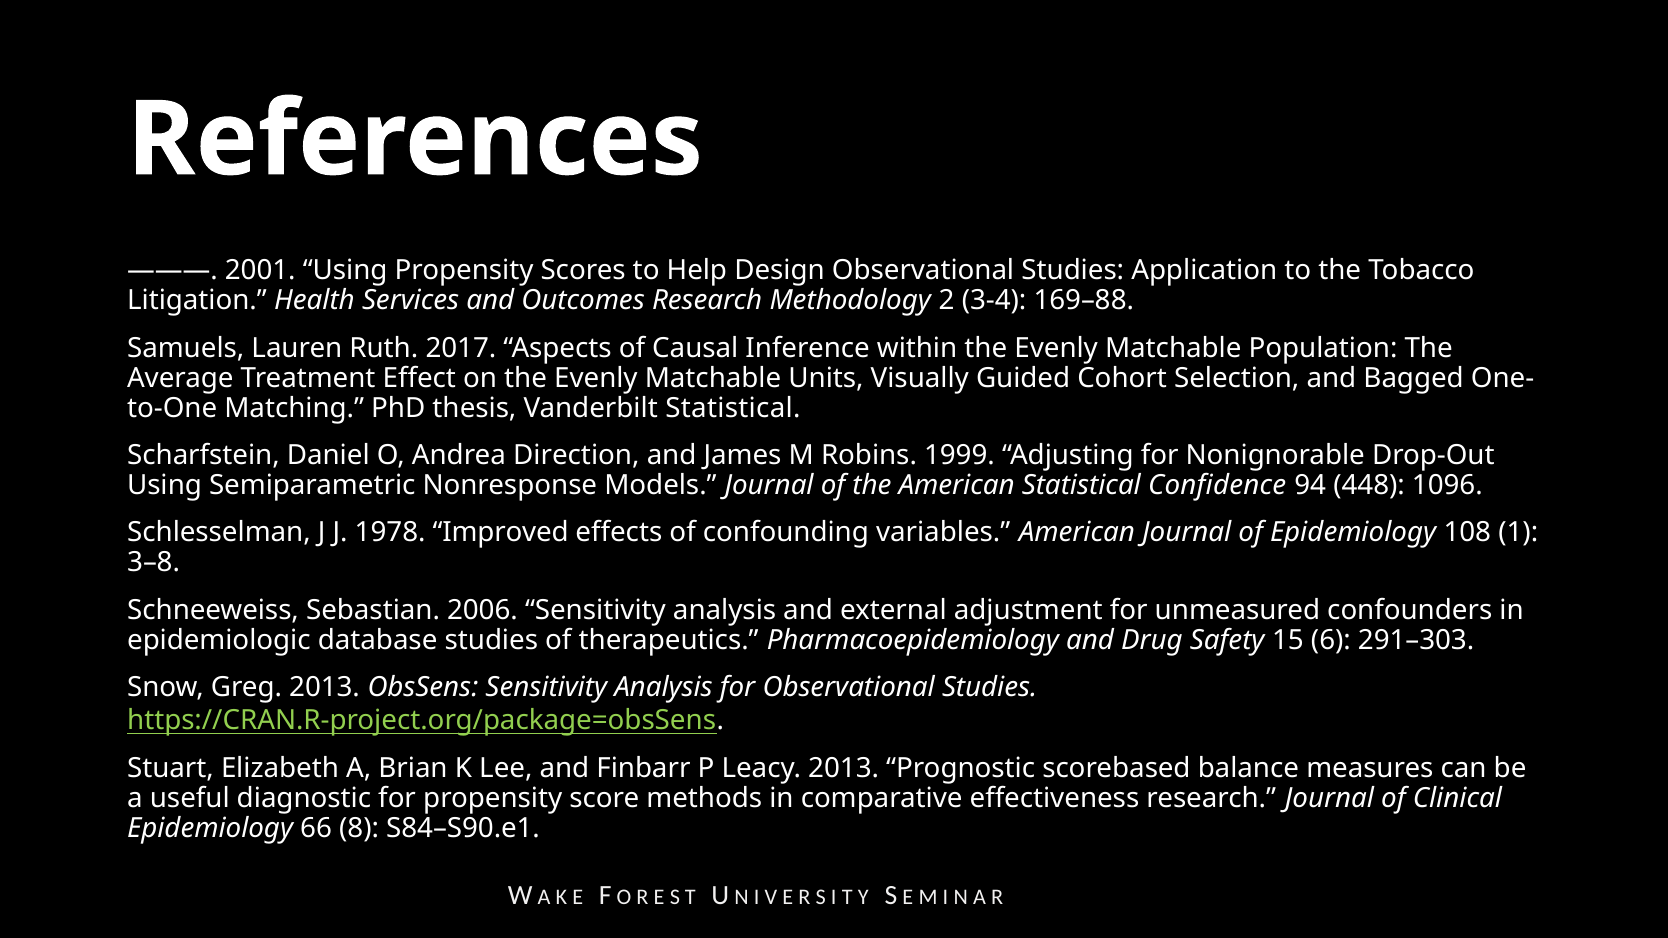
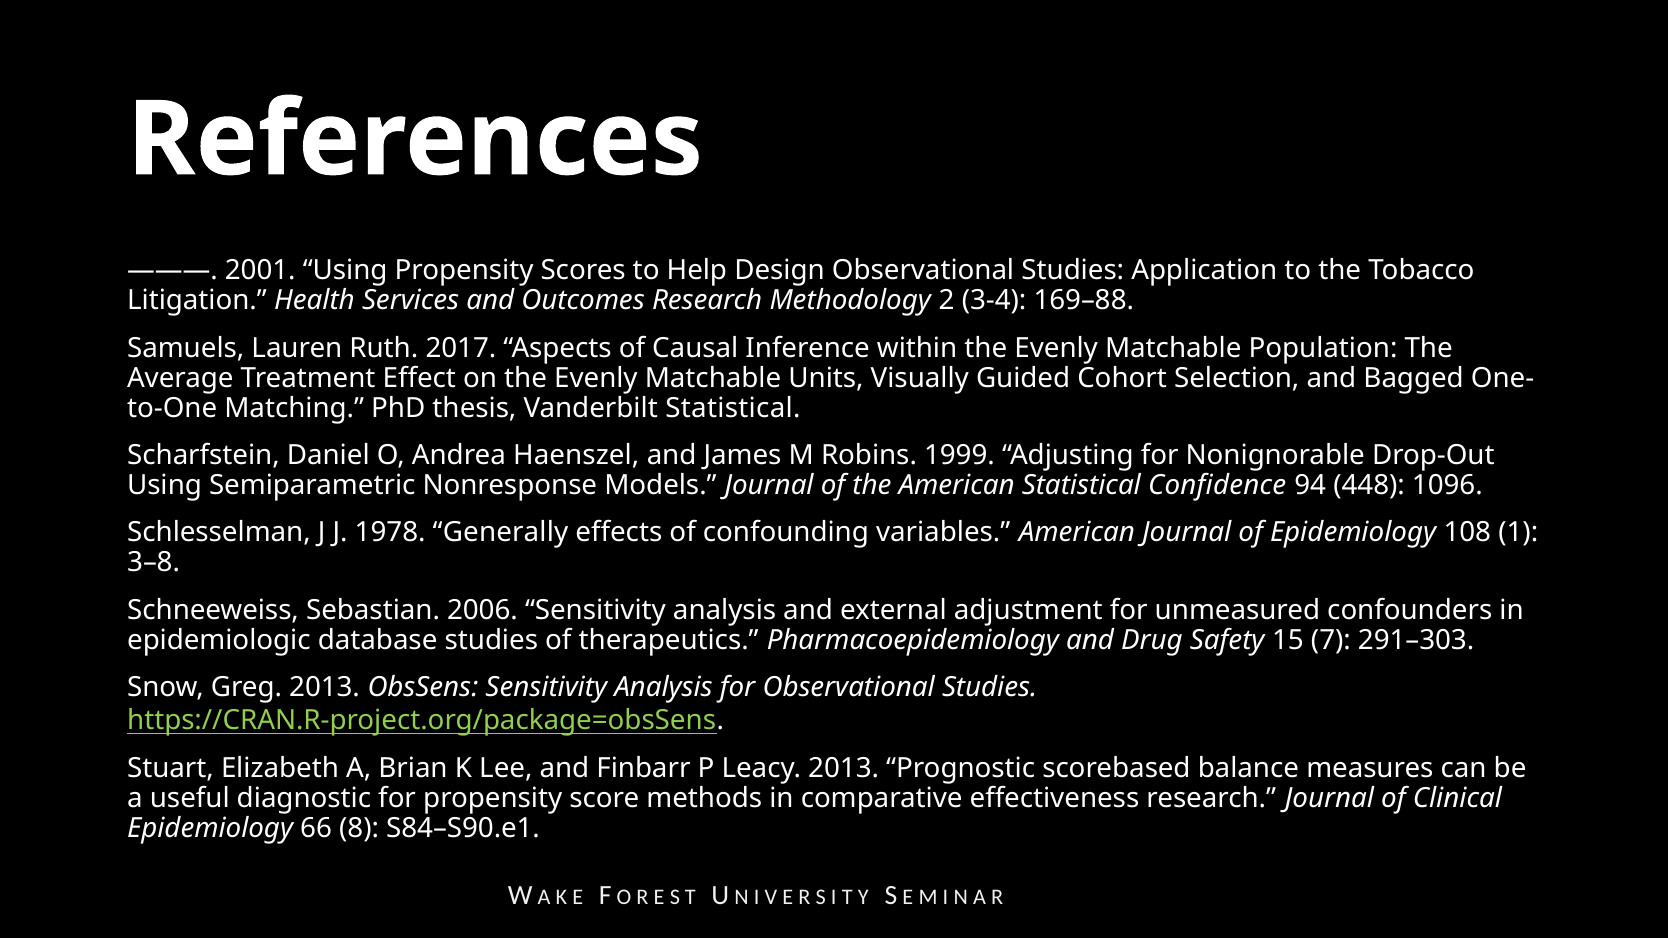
Direction: Direction -> Haenszel (576, 456)
Improved: Improved -> Generally (500, 533)
6: 6 -> 7 (1331, 640)
